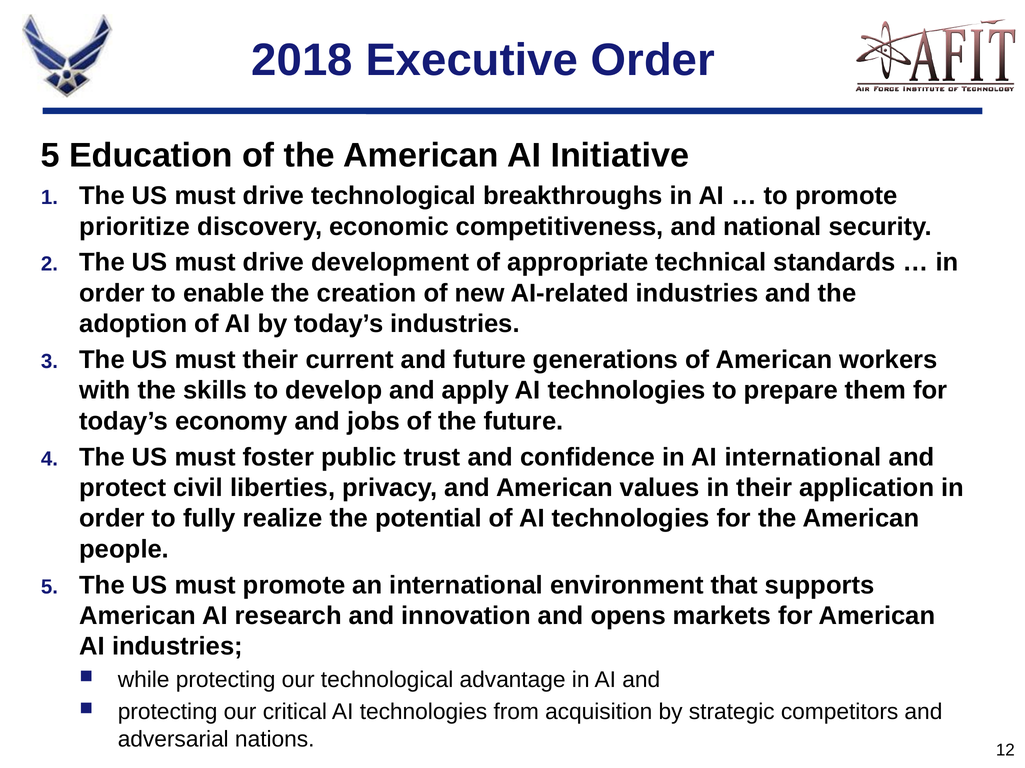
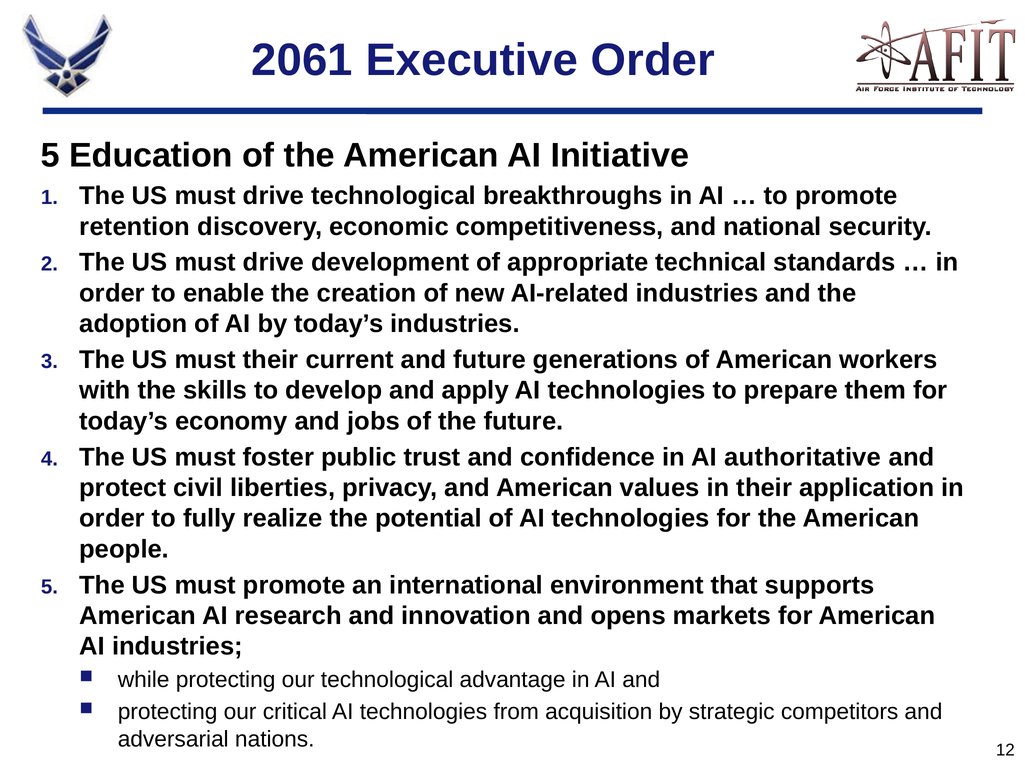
2018: 2018 -> 2061 (302, 61)
prioritize: prioritize -> retention (135, 227)
AI international: international -> authoritative (803, 458)
